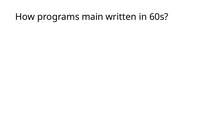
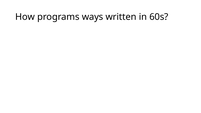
main: main -> ways (93, 17)
